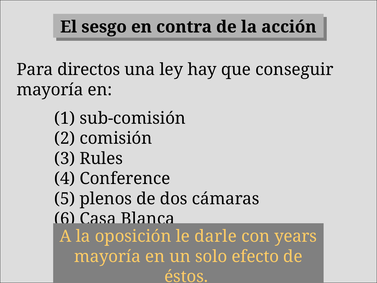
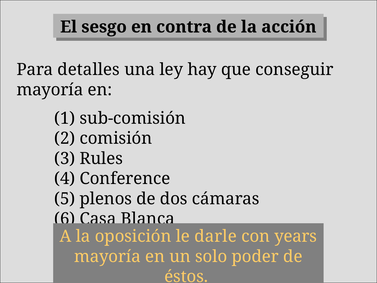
directos: directos -> detalles (89, 70)
efecto: efecto -> poder (255, 256)
